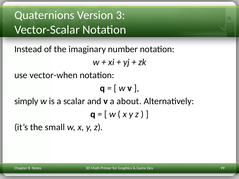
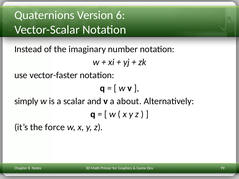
3: 3 -> 6 (121, 15)
vector-when: vector-when -> vector-faster (54, 75)
small: small -> force (55, 127)
